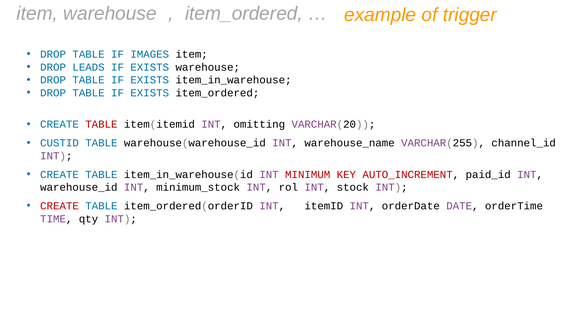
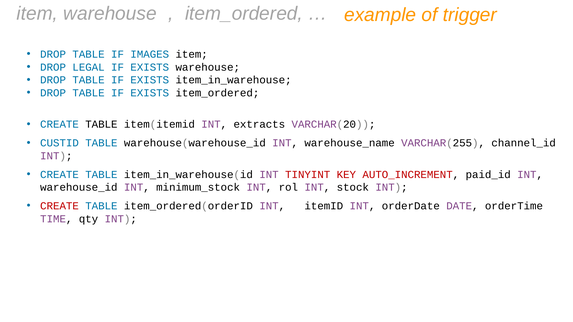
LEADS: LEADS -> LEGAL (89, 67)
TABLE colour: red -> black (101, 125)
omitting: omitting -> extracts (259, 125)
MINIMUM: MINIMUM -> TINYINT (308, 175)
